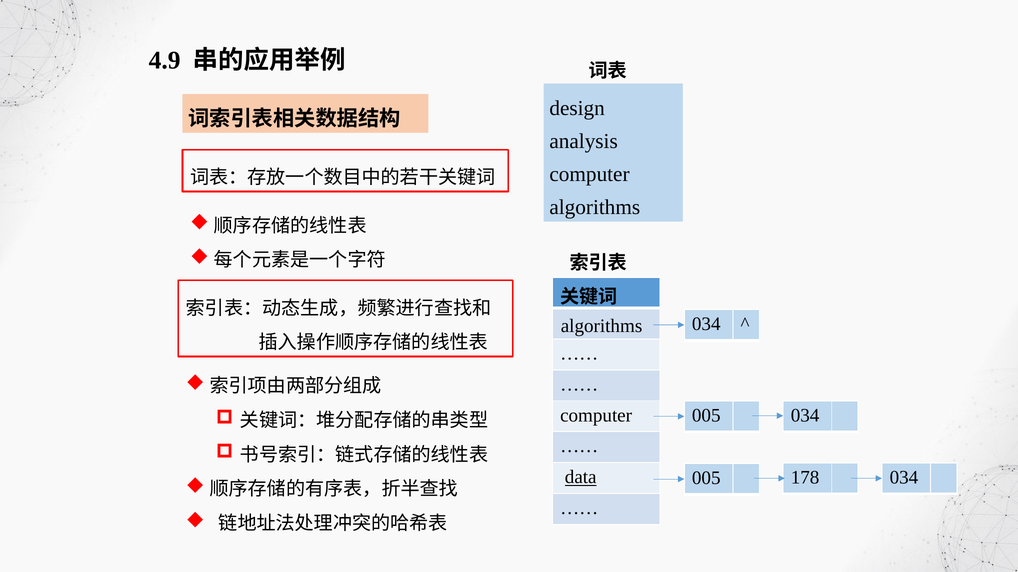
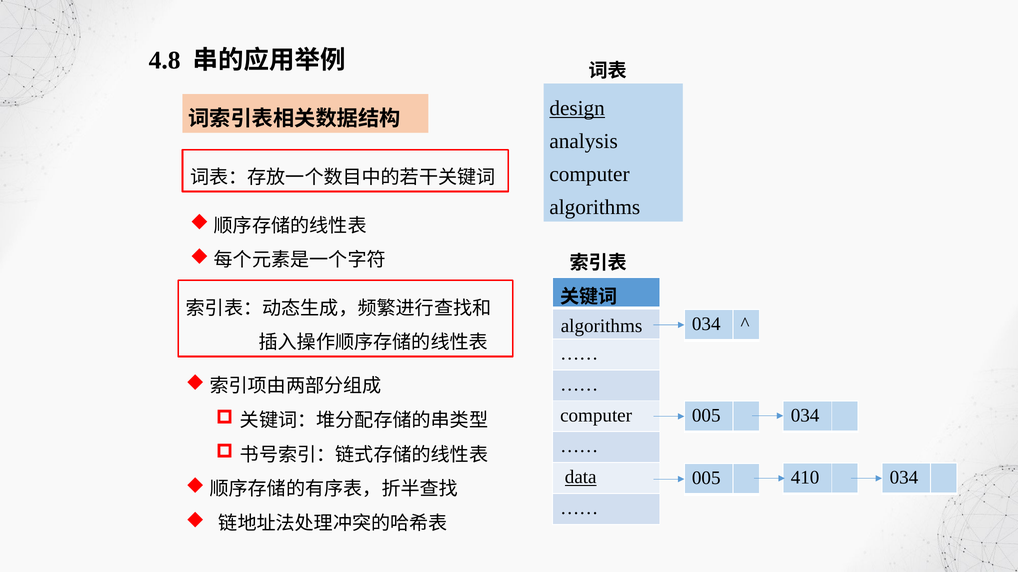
4.9: 4.9 -> 4.8 (165, 60)
design underline: none -> present (577, 108)
178: 178 -> 410 (805, 478)
